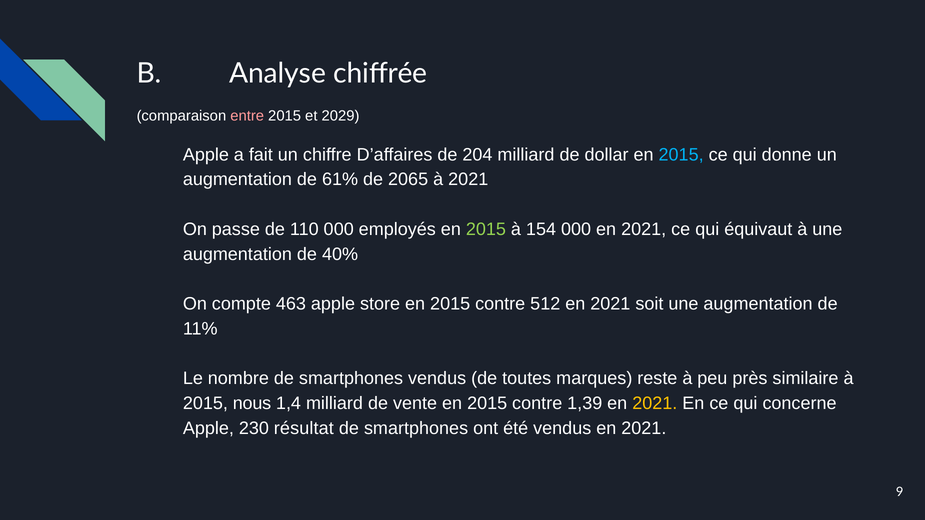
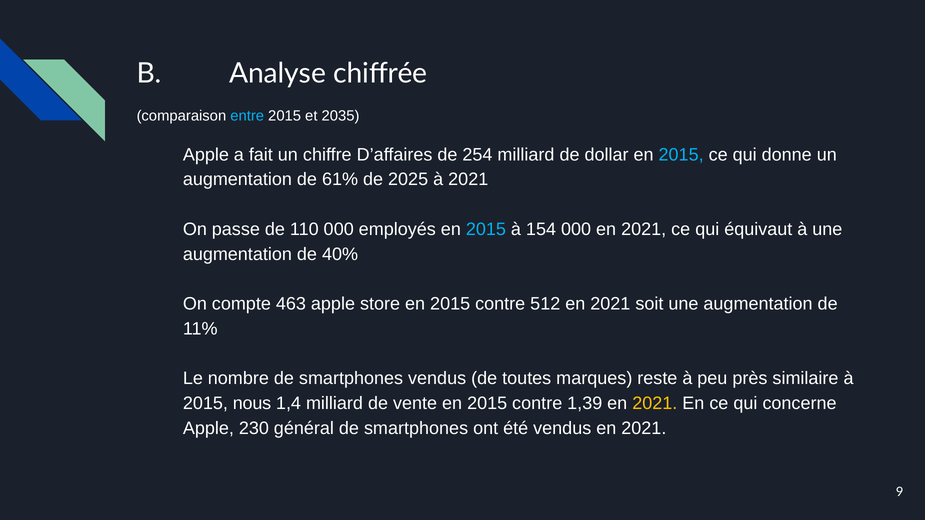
entre colour: pink -> light blue (247, 116)
2029: 2029 -> 2035 (341, 116)
204: 204 -> 254 (477, 155)
2065: 2065 -> 2025 (408, 180)
2015 colour: light green -> light blue (486, 229)
résultat: résultat -> général (304, 428)
